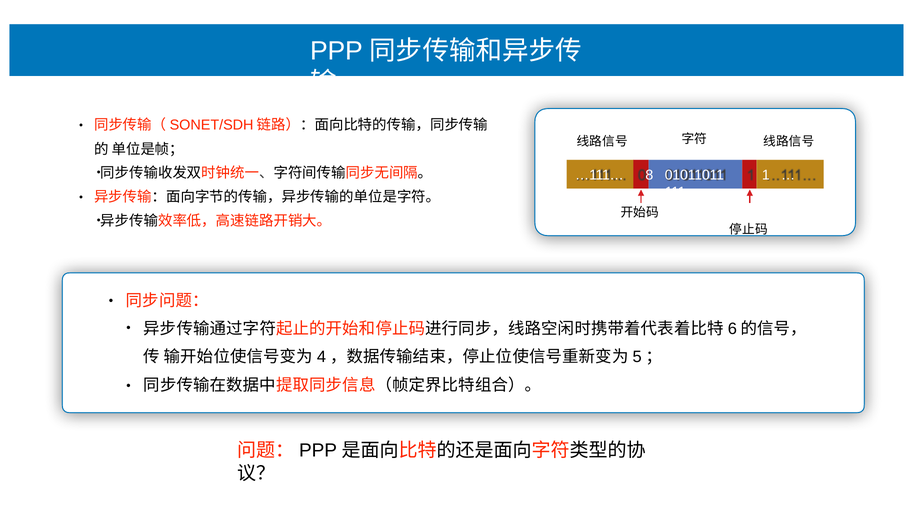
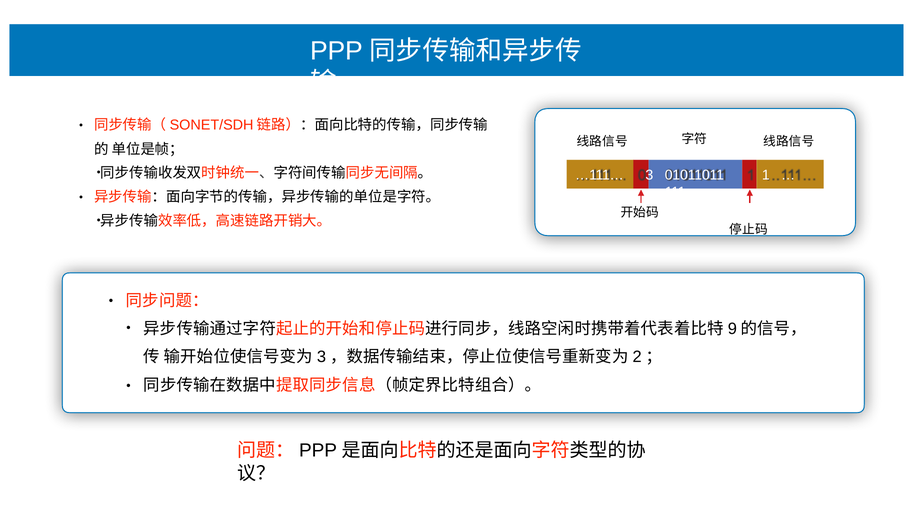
…111… 8: 8 -> 3 (649, 175)
6: 6 -> 9 (732, 329)
4: 4 -> 3 (322, 357)
5: 5 -> 2 (637, 357)
